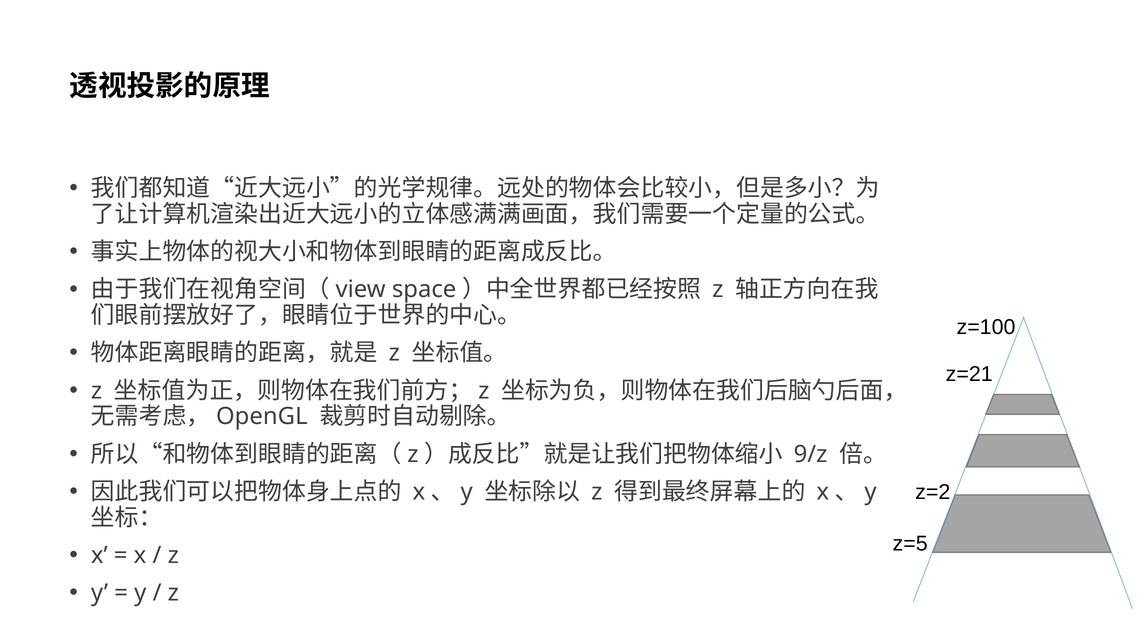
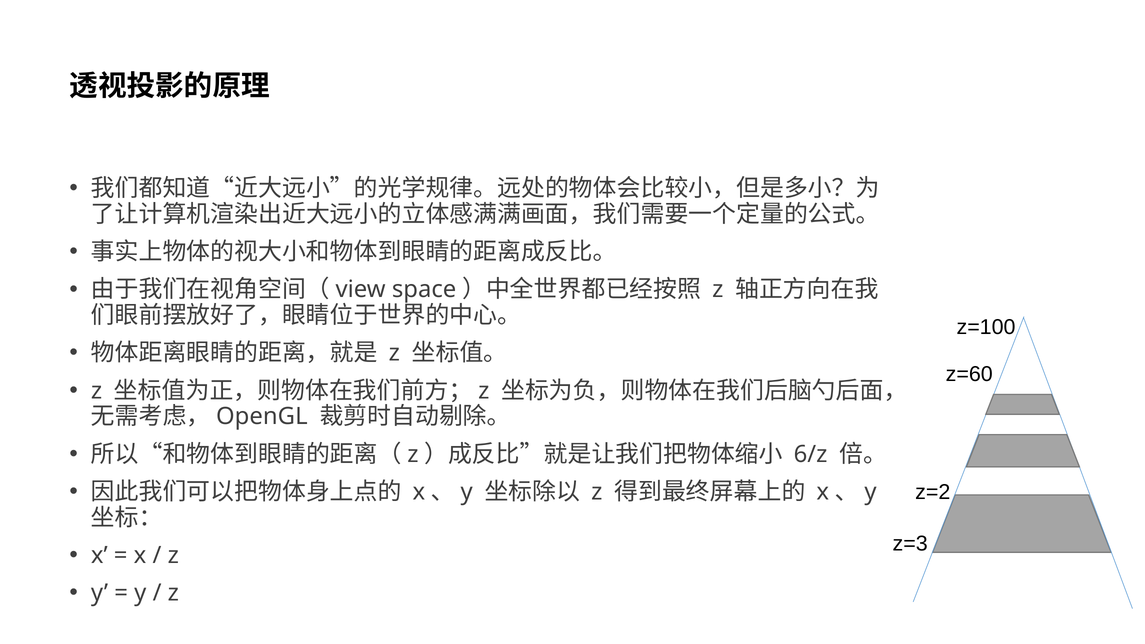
z=21: z=21 -> z=60 (969, 374)
9/z: 9/z -> 6/z (811, 454)
z=5: z=5 -> z=3 (910, 544)
